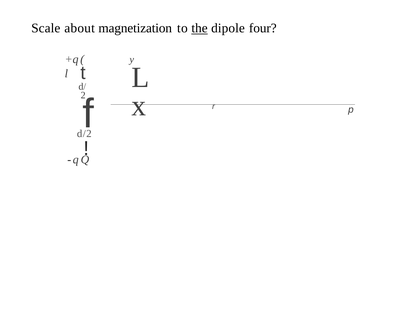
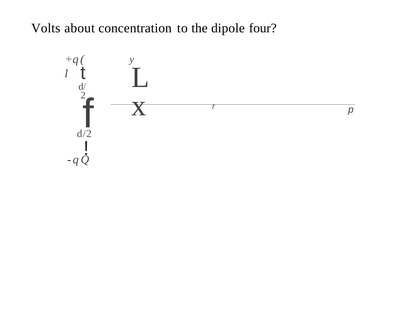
Scale: Scale -> Volts (46, 28)
magnetization: magnetization -> concentration (135, 28)
the underline: present -> none (200, 28)
